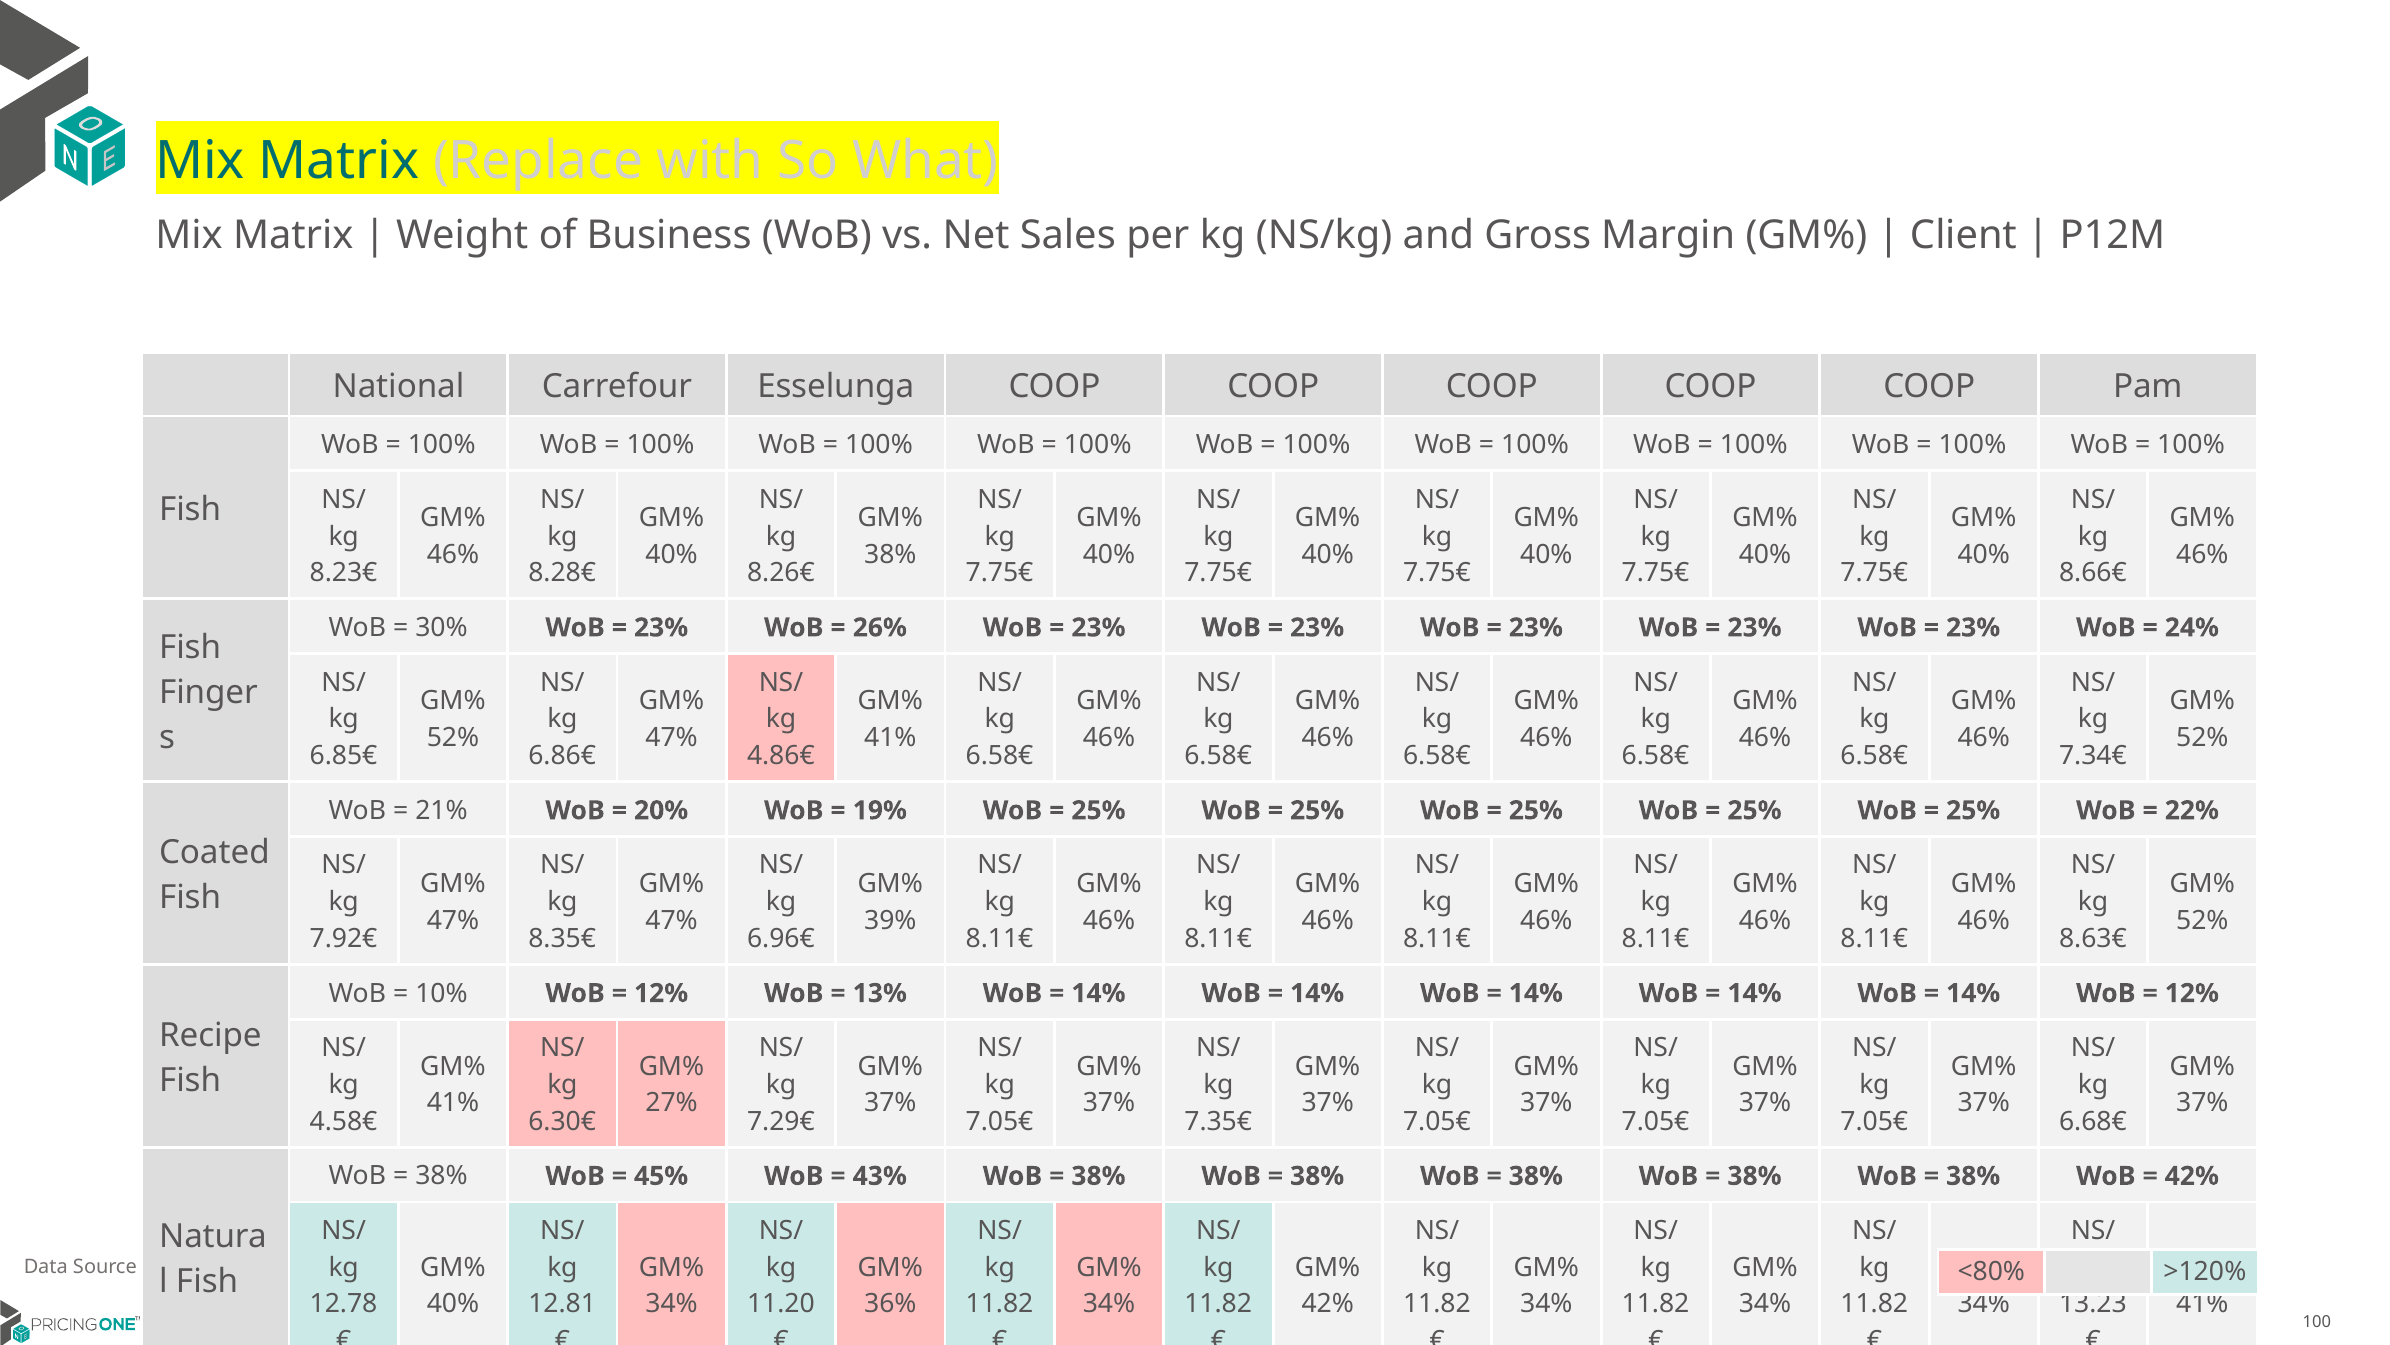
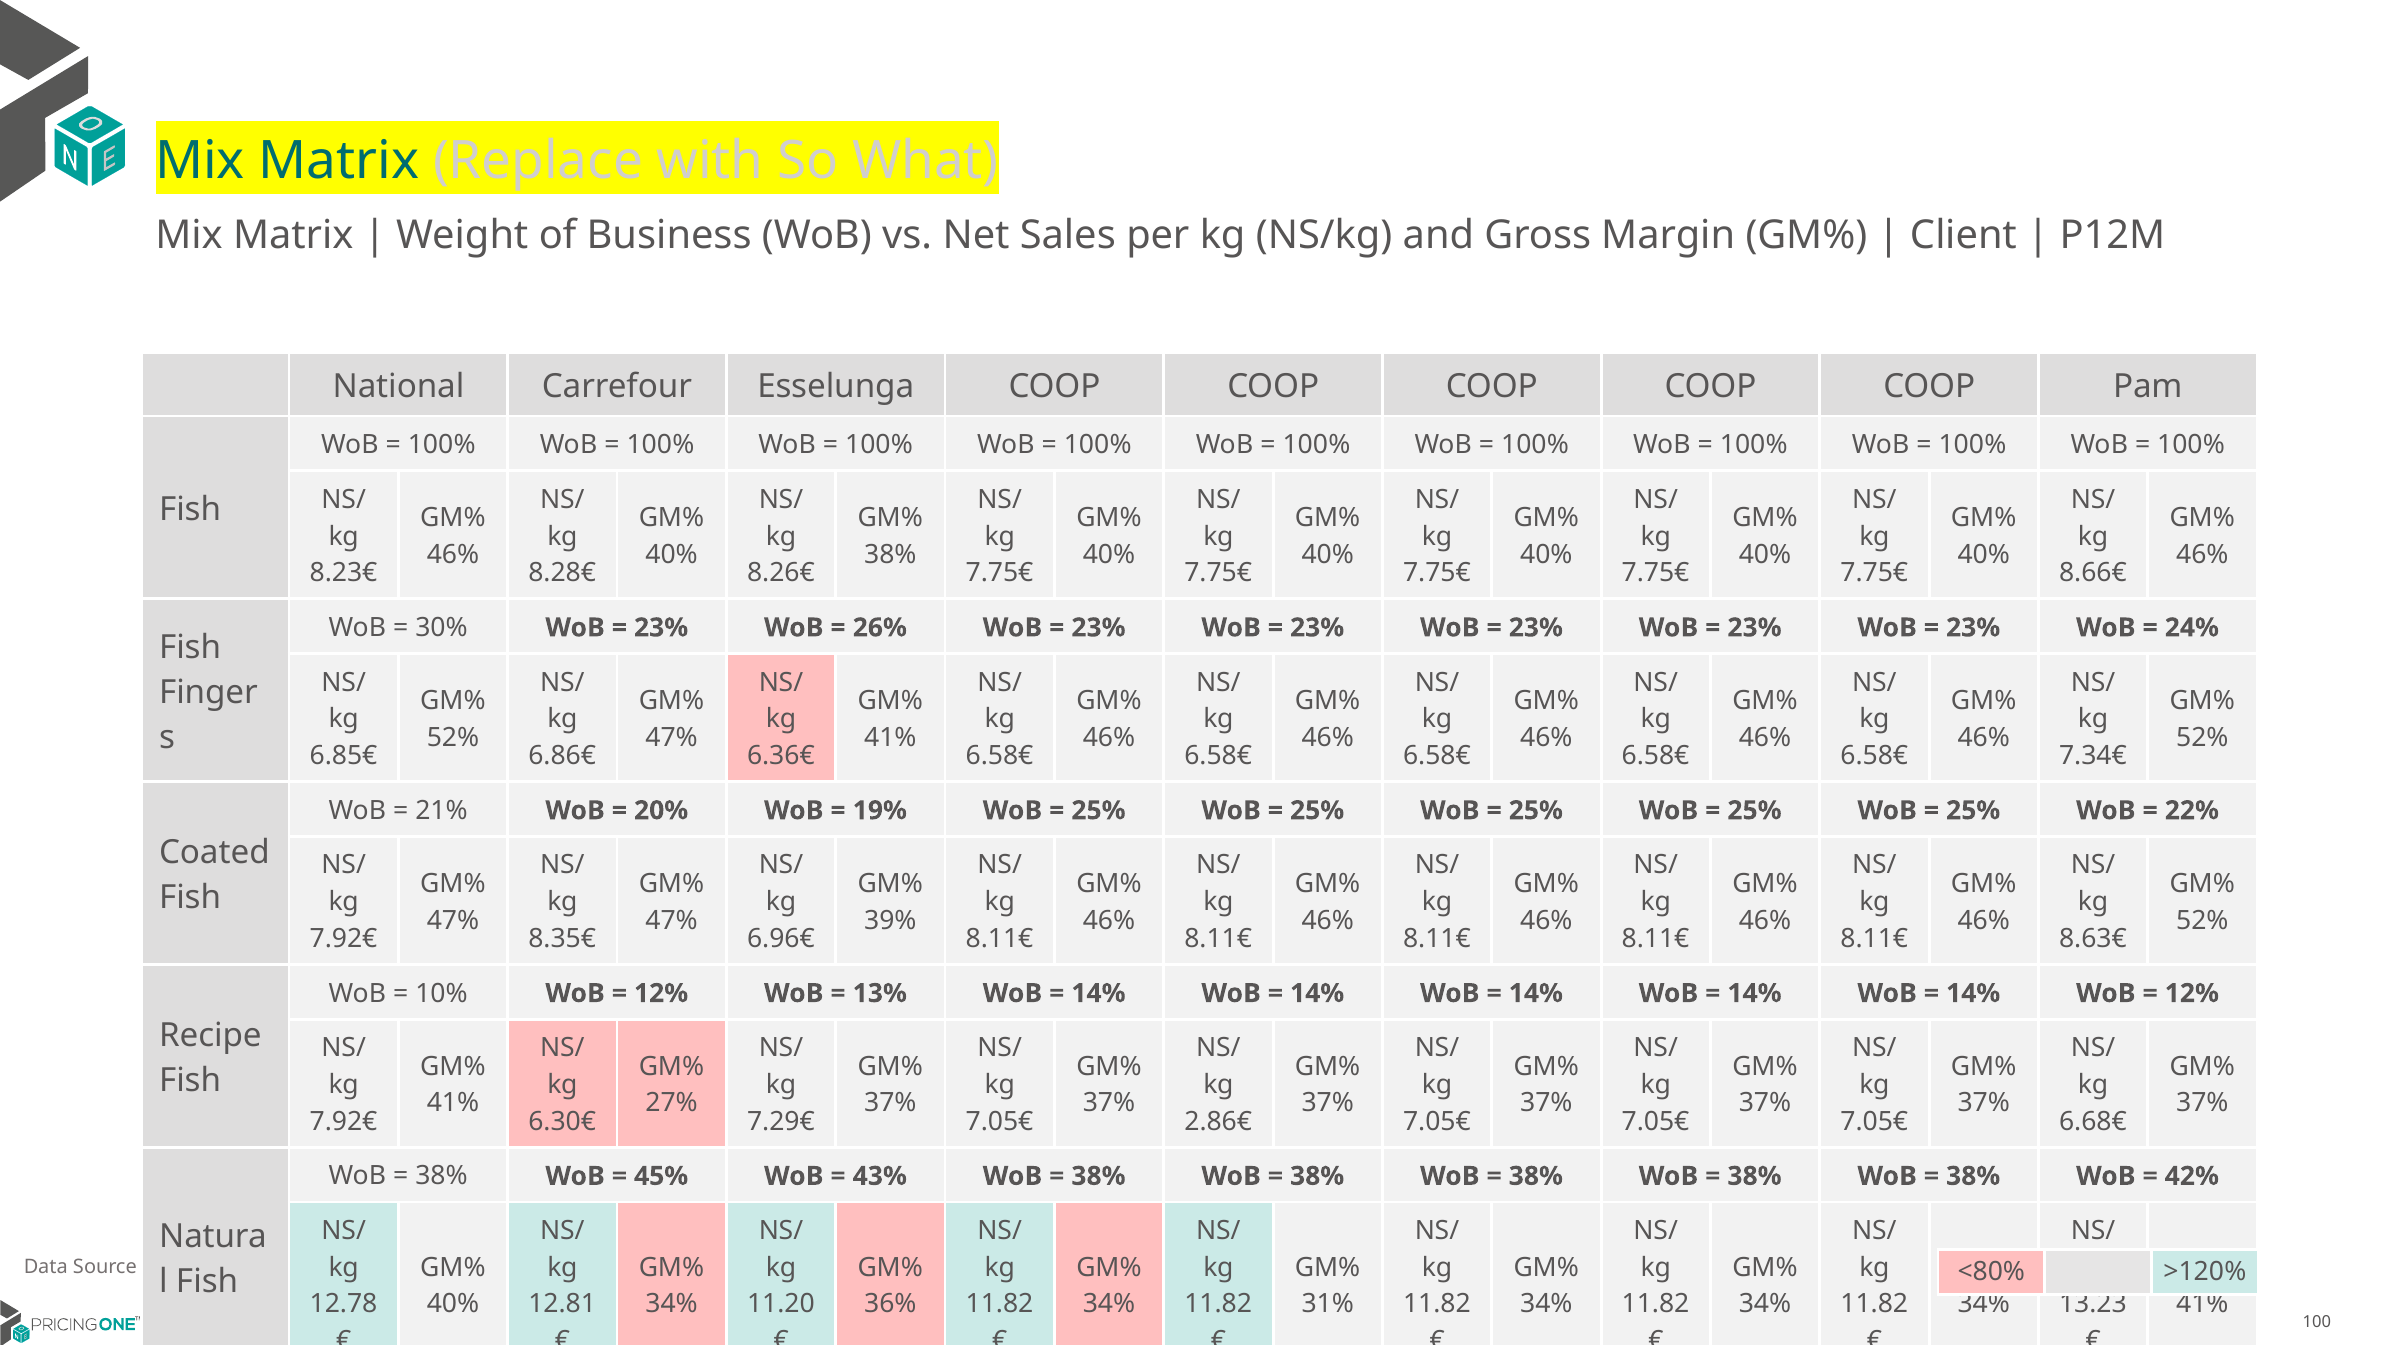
4.86€: 4.86€ -> 6.36€ (781, 755)
4.58€: 4.58€ -> 7.92€ (344, 1121)
7.35€: 7.35€ -> 2.86€ (1218, 1121)
42%: 42% -> 31% (1328, 1304)
